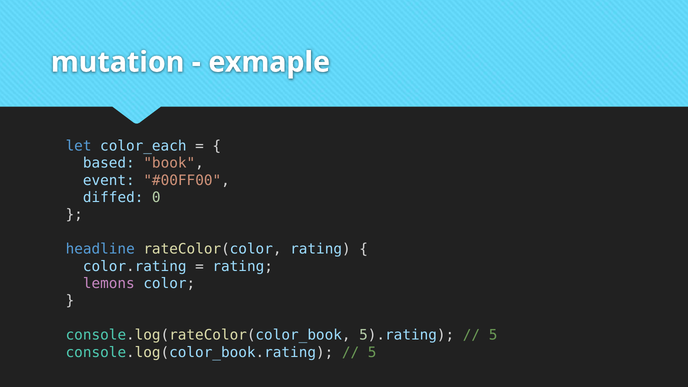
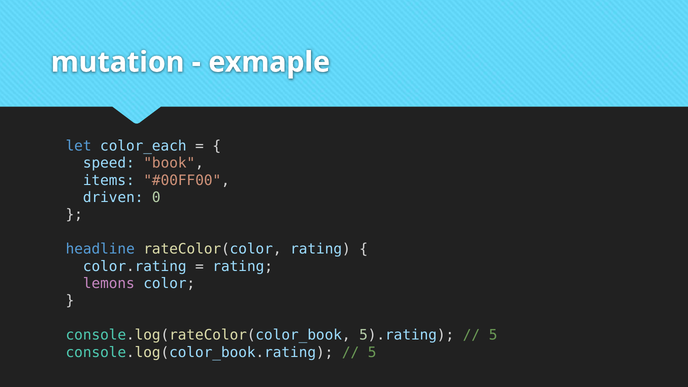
based: based -> speed (109, 163)
event: event -> items (109, 180)
diffed: diffed -> driven (113, 198)
